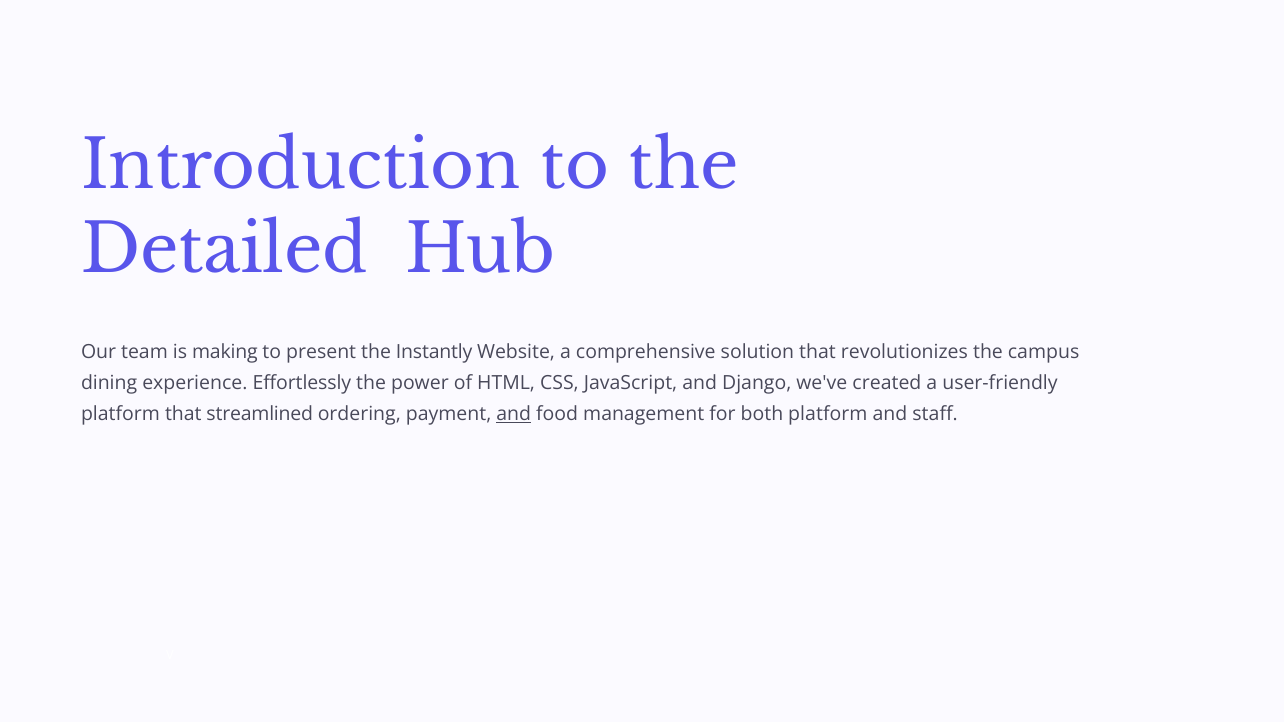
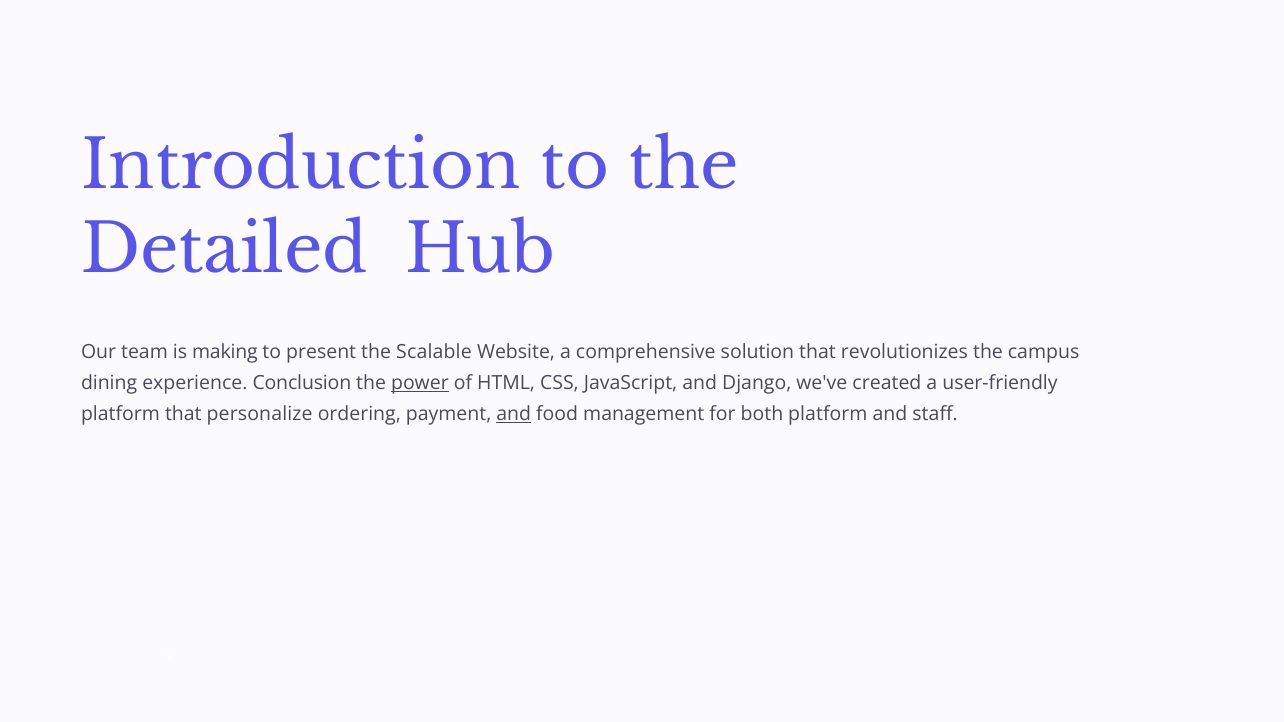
Instantly: Instantly -> Scalable (434, 352)
Effortlessly: Effortlessly -> Conclusion (302, 383)
power underline: none -> present (420, 383)
streamlined: streamlined -> personalize (260, 415)
